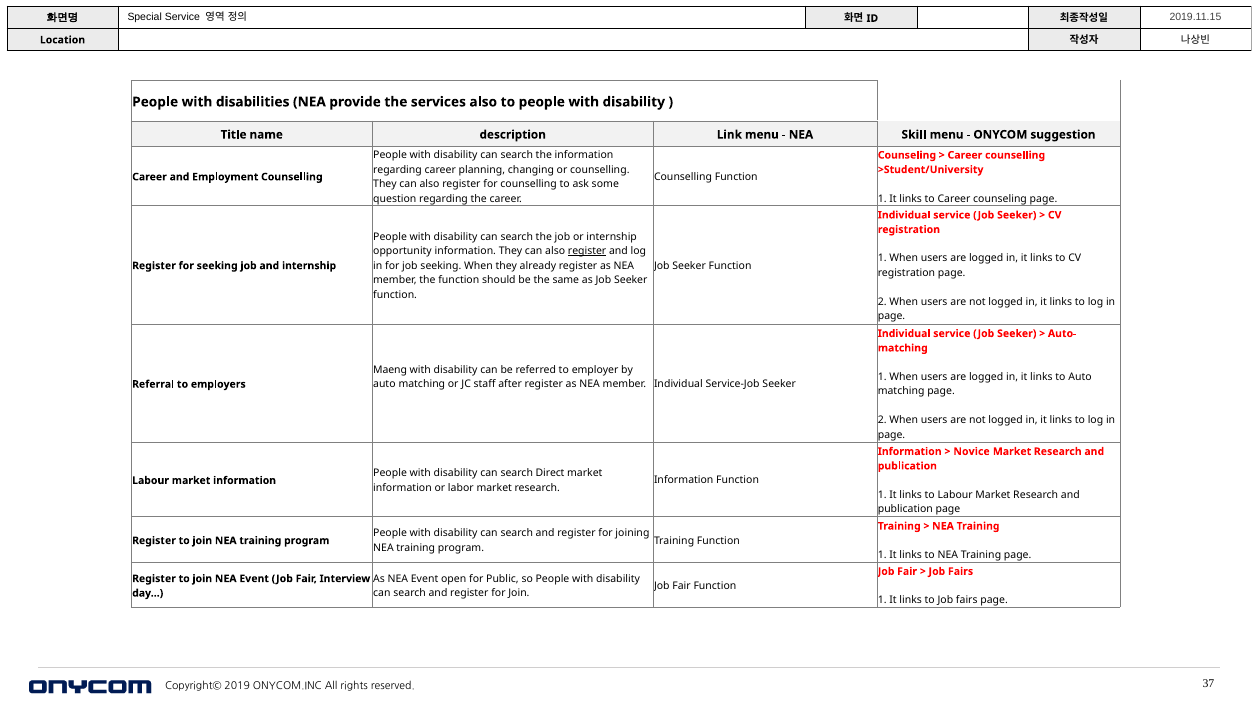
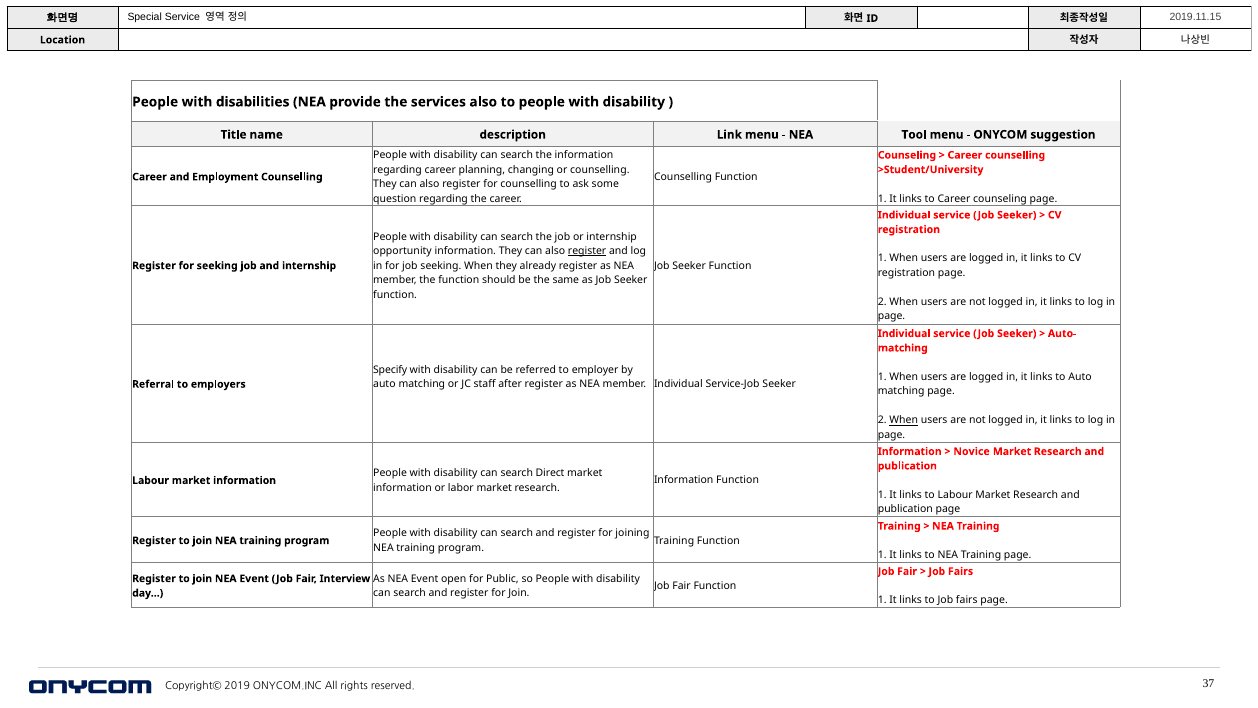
Skill: Skill -> Tool (914, 135)
Maeng: Maeng -> Specify (390, 370)
When underline: none -> present (904, 420)
